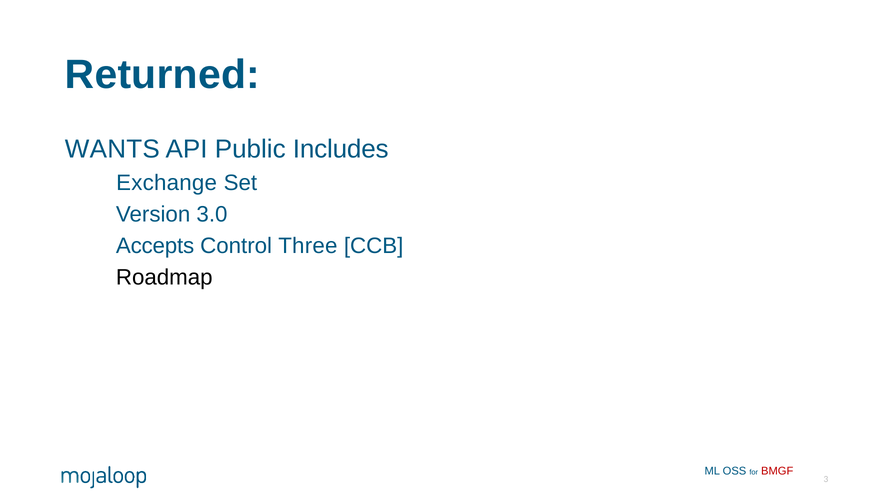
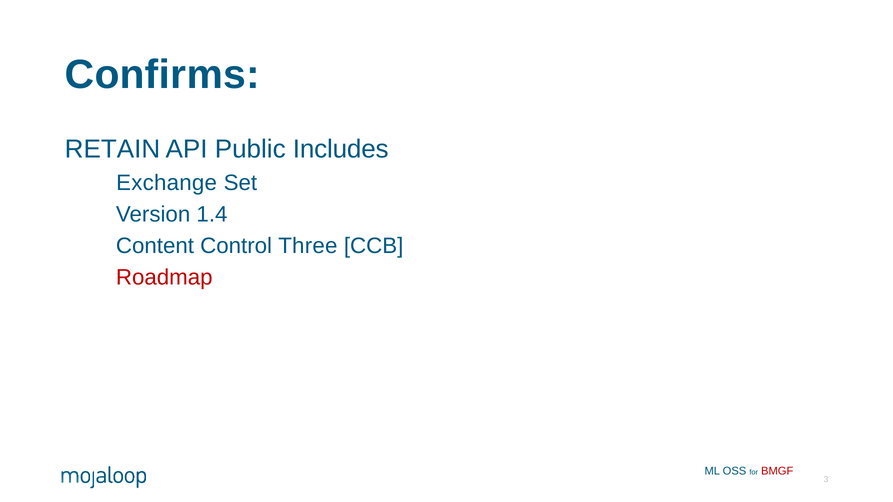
Returned: Returned -> Confirms (162, 75)
WANTS: WANTS -> RETAIN (112, 149)
3.0: 3.0 -> 1.4 (212, 214)
Accepts: Accepts -> Content (155, 246)
Roadmap colour: black -> red (164, 278)
